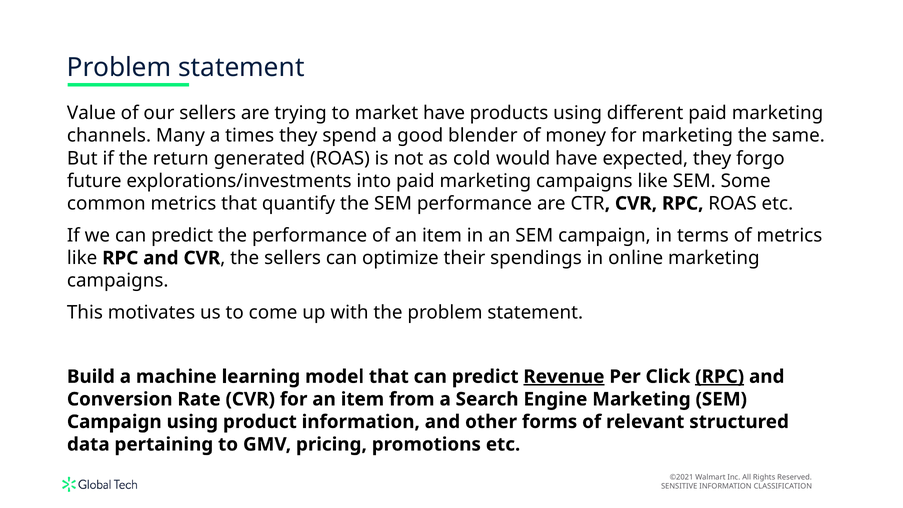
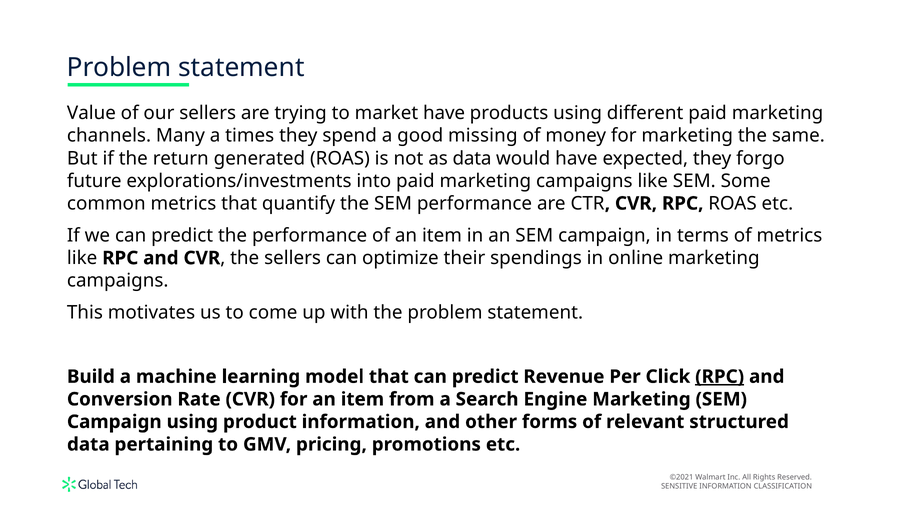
blender: blender -> missing (483, 136)
as cold: cold -> data (472, 158)
Revenue underline: present -> none (564, 377)
